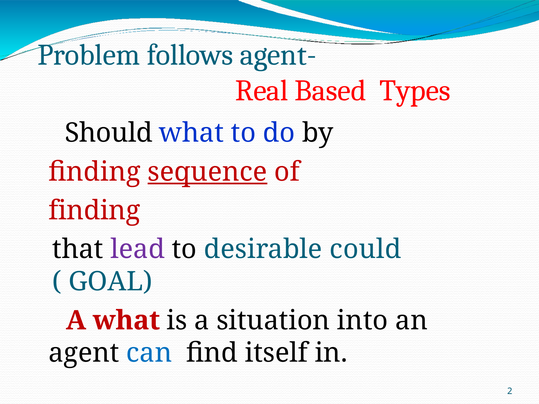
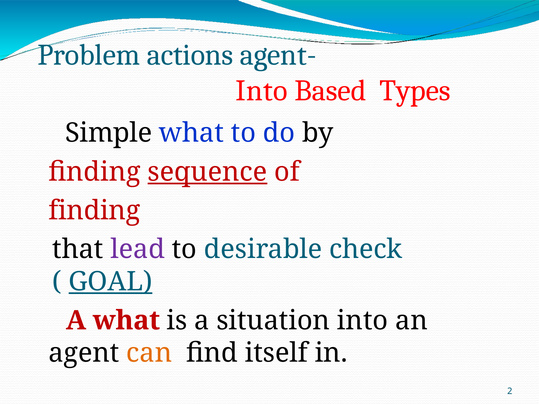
follows: follows -> actions (190, 55)
Real: Real -> Into (261, 91)
Should: Should -> Simple (109, 133)
could: could -> check (366, 250)
GOAL underline: none -> present (110, 282)
can colour: blue -> orange (149, 353)
